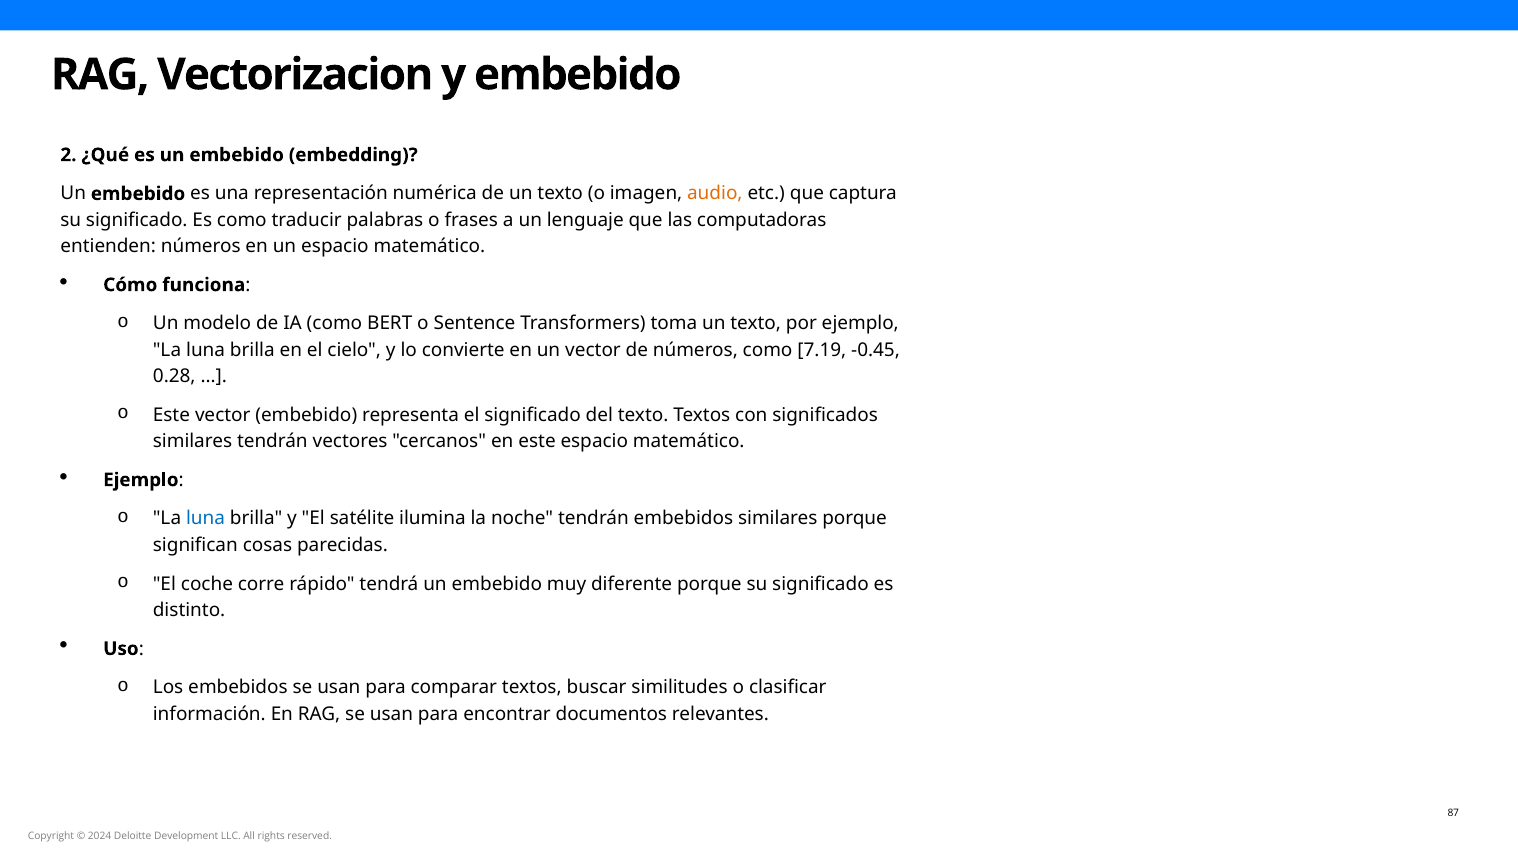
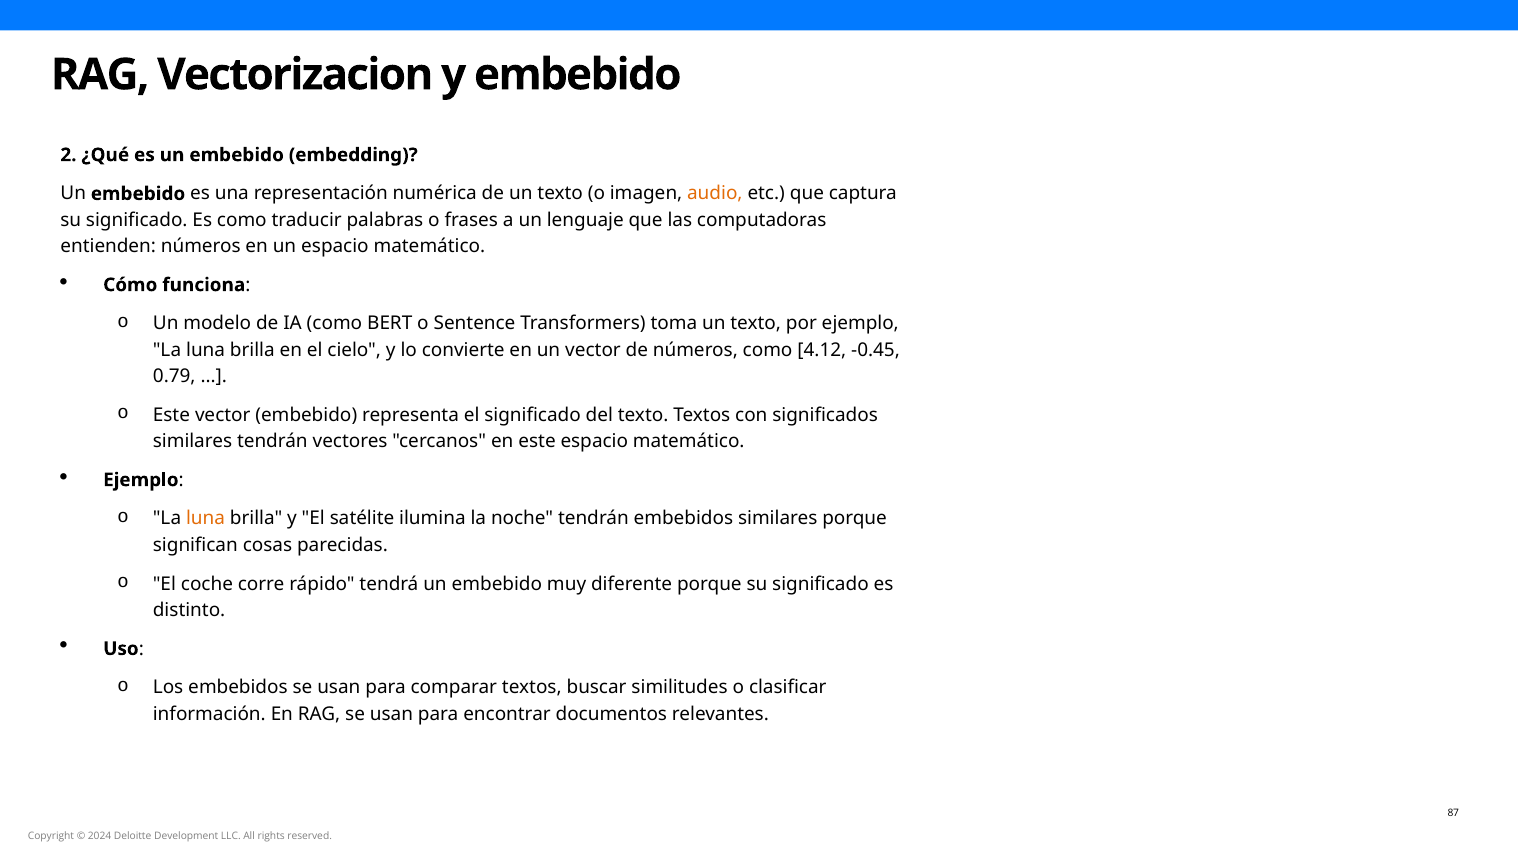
7.19: 7.19 -> 4.12 (822, 350)
0.28: 0.28 -> 0.79 (174, 376)
luna colour: blue -> orange (206, 519)
